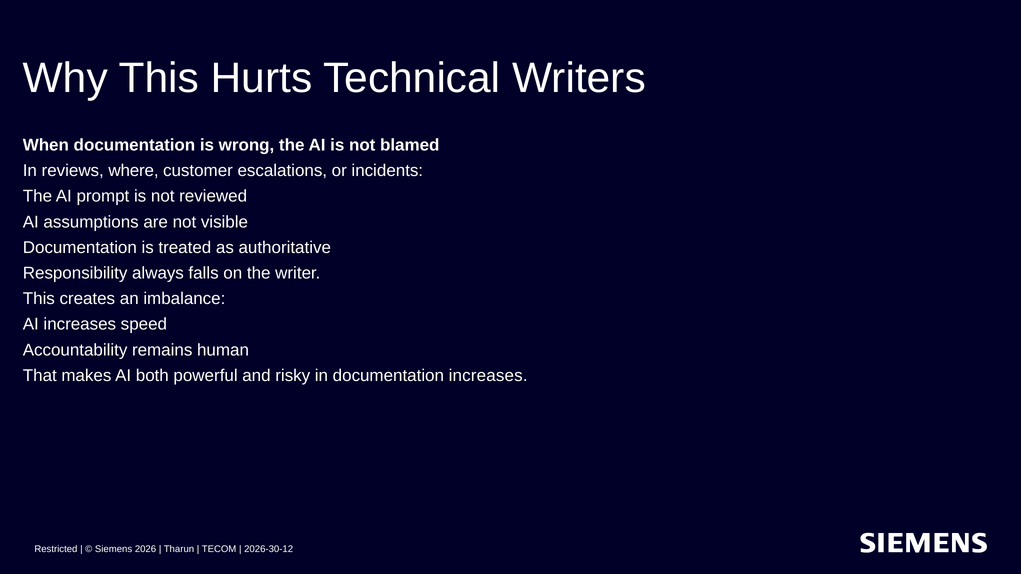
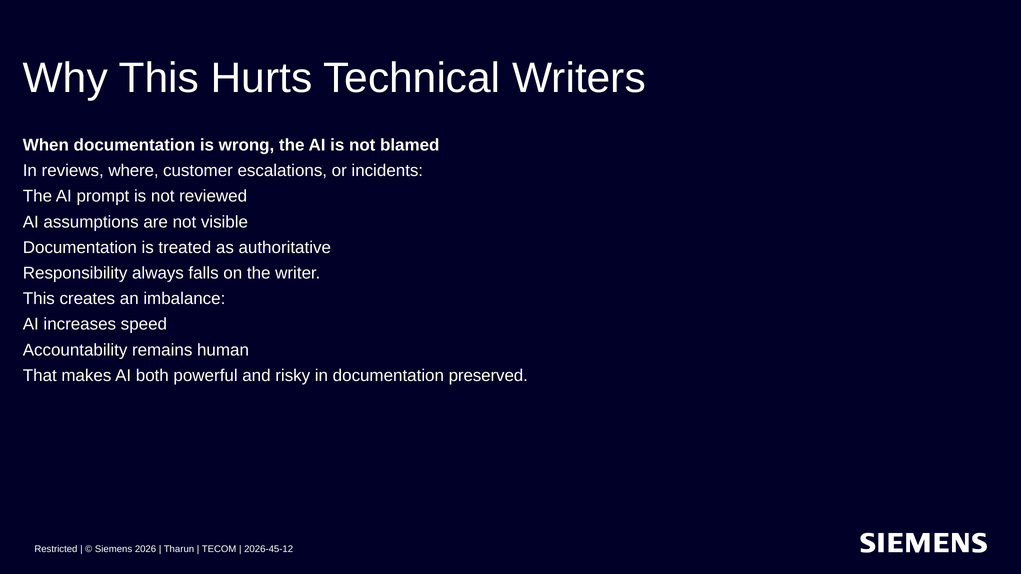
documentation increases: increases -> preserved (488, 376)
2026-30-12: 2026-30-12 -> 2026-45-12 (269, 549)
